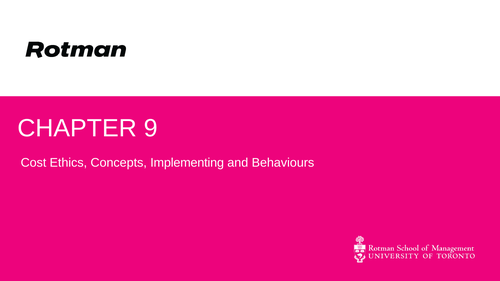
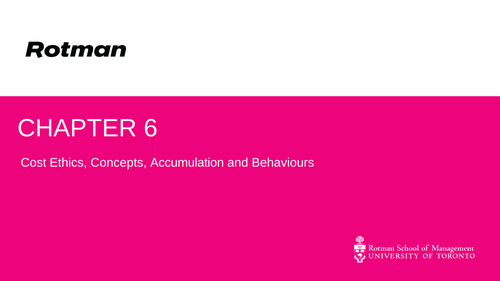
9: 9 -> 6 (151, 128)
Implementing: Implementing -> Accumulation (187, 163)
